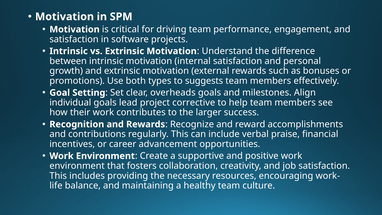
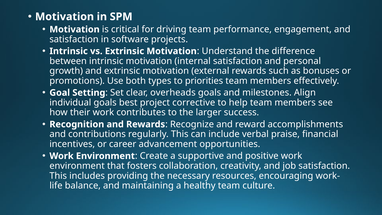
suggests: suggests -> priorities (204, 81)
lead: lead -> best (128, 103)
